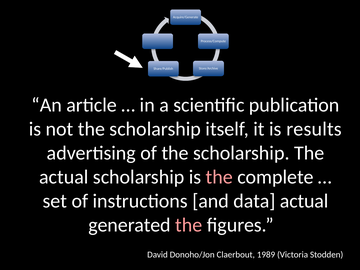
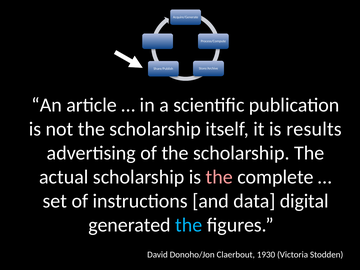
data actual: actual -> digital (304, 201)
the colour: pink -> light blue (189, 225)
1989: 1989 -> 1930 (266, 255)
